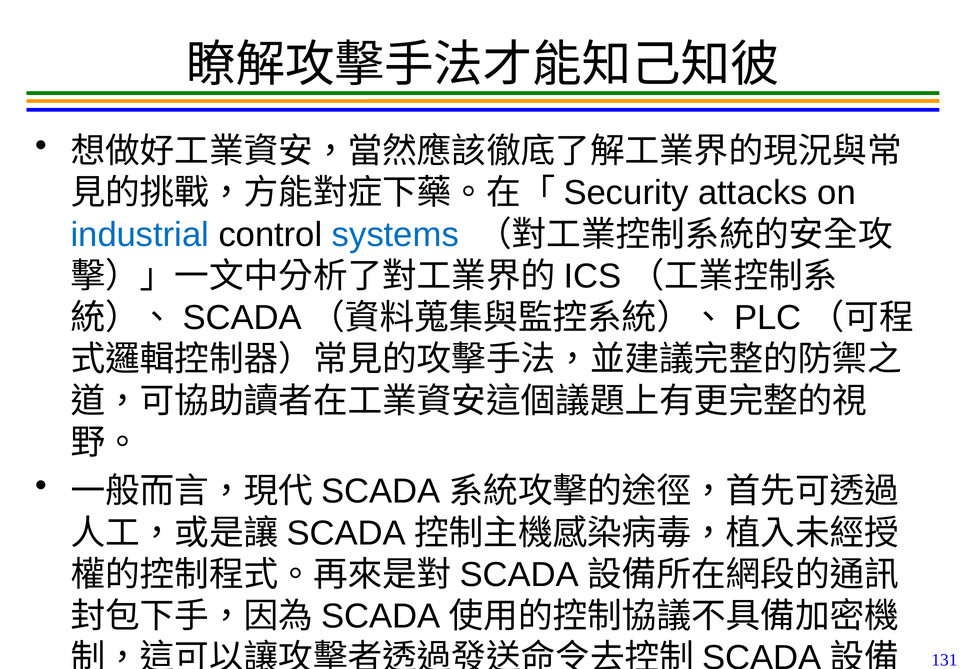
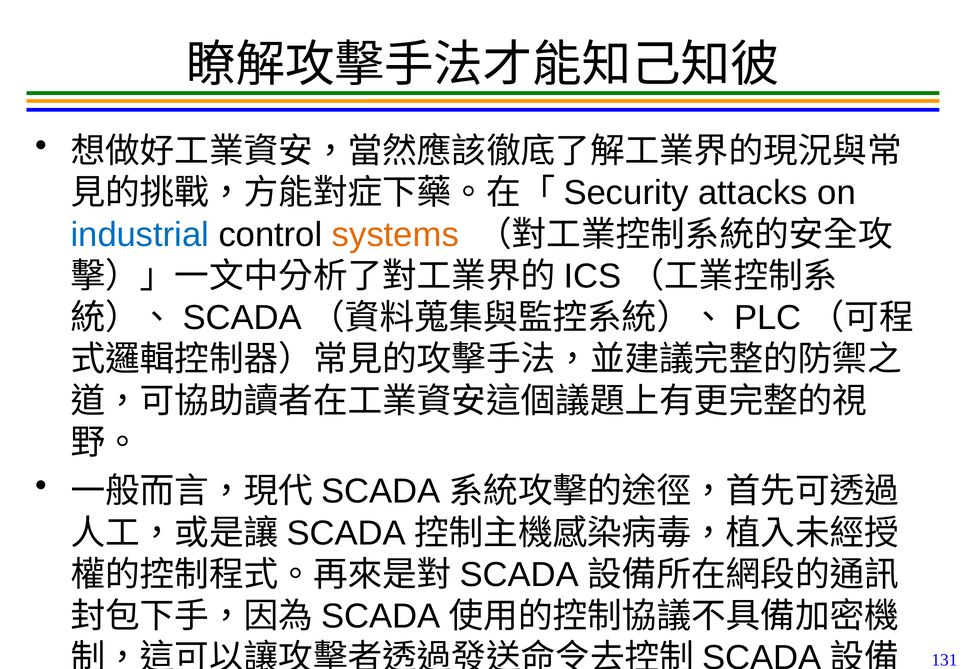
systems colour: blue -> orange (395, 235)
